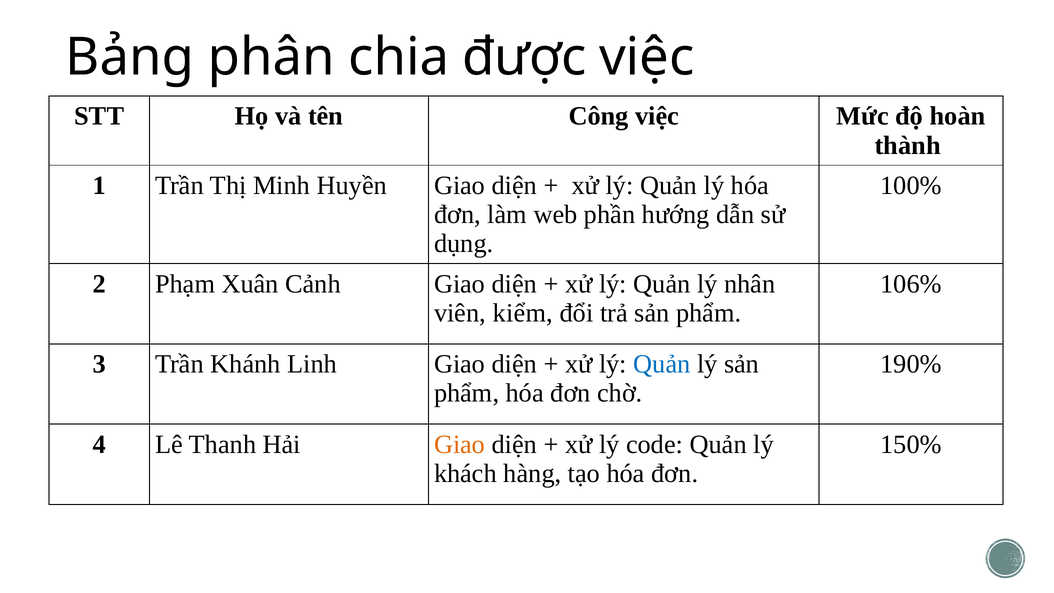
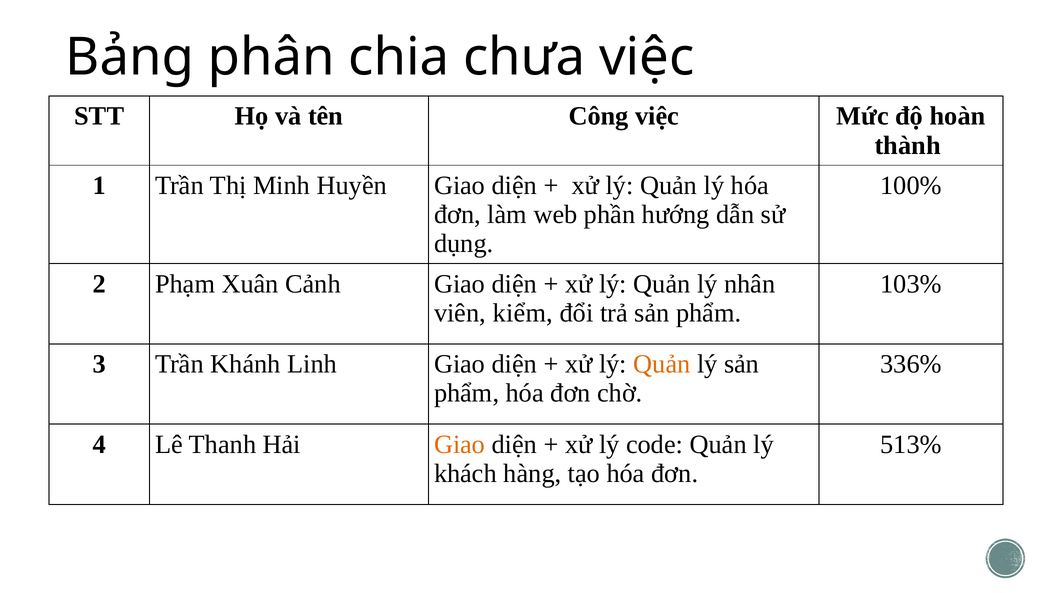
được: được -> chưa (524, 58)
106%: 106% -> 103% (911, 284)
Quản colour: blue -> orange (662, 364)
190%: 190% -> 336% (911, 364)
150%: 150% -> 513% (911, 444)
